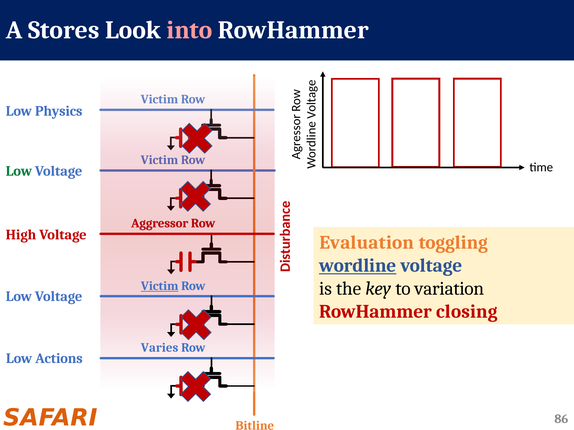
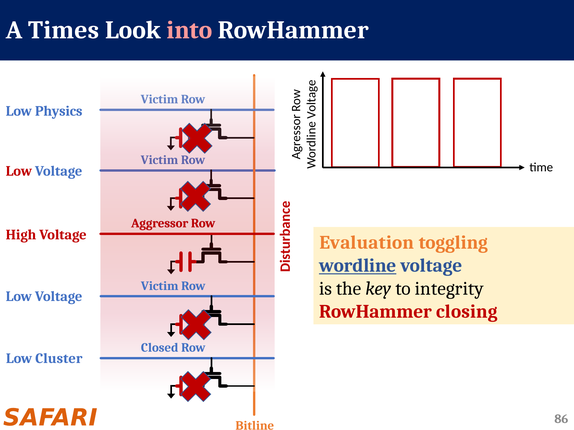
Stores: Stores -> Times (64, 30)
Low colour: green -> red (19, 171)
variation: variation -> integrity (449, 289)
Victim underline: present -> none (160, 286)
Varies: Varies -> Closed (160, 348)
Actions: Actions -> Cluster (59, 359)
